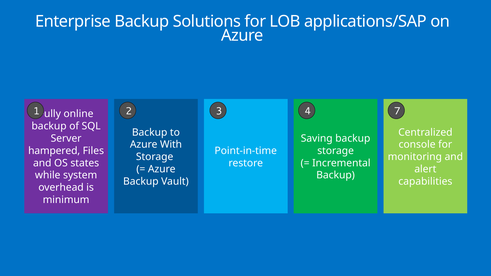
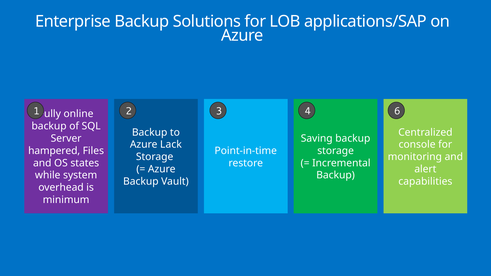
7: 7 -> 6 (397, 111)
With: With -> Lack (171, 145)
